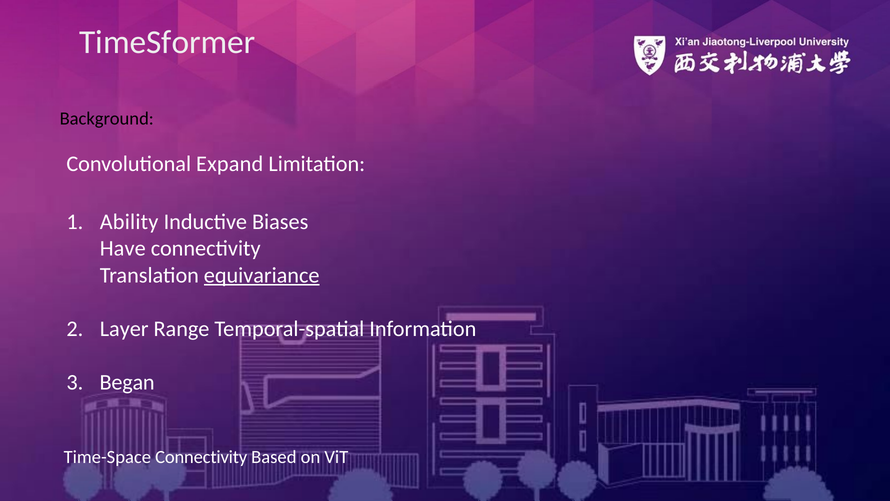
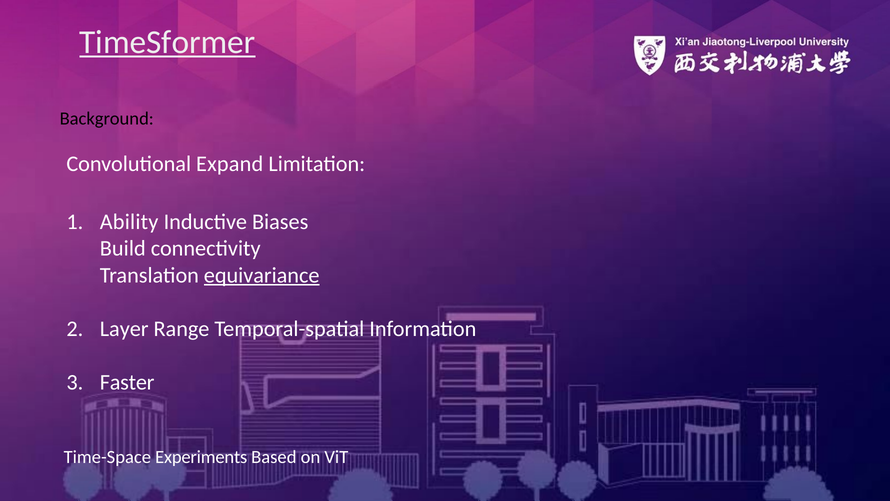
TimeSformer underline: none -> present (167, 42)
Have: Have -> Build (123, 248)
Began: Began -> Faster (127, 382)
Time-Space Connectivity: Connectivity -> Experiments (201, 457)
